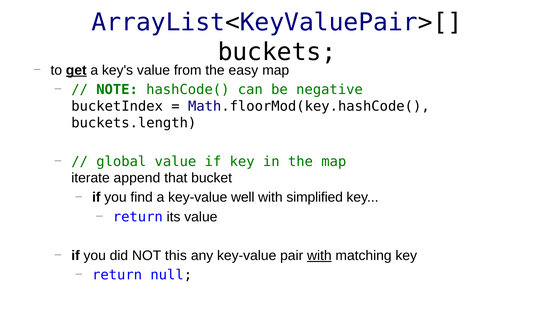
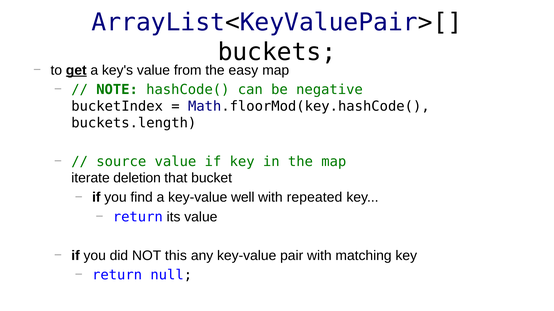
global: global -> source (121, 162)
append: append -> deletion (137, 178)
simplified: simplified -> repeated (315, 198)
with underline: present -> none (319, 256)
